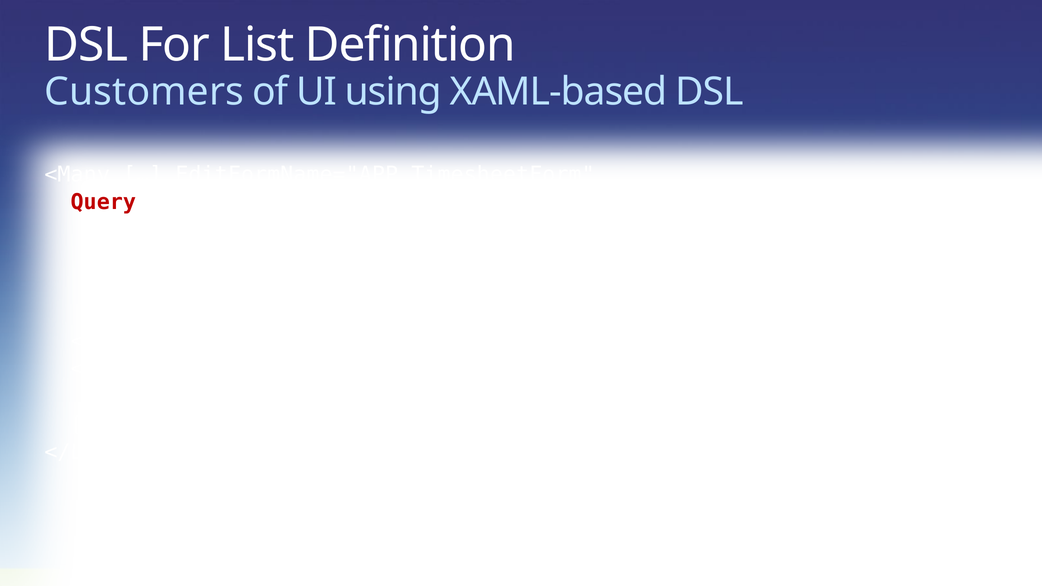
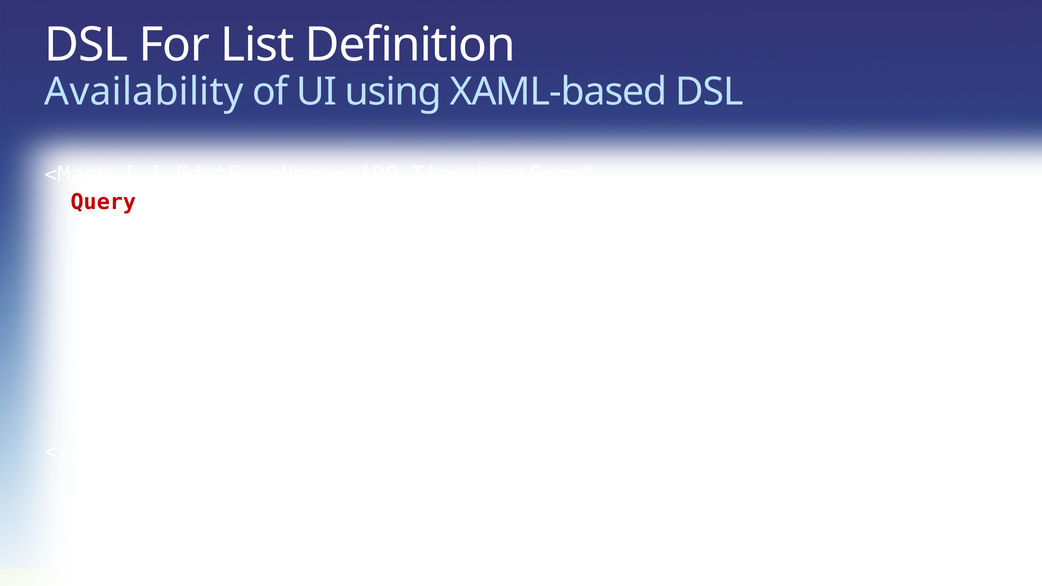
Customers: Customers -> Availability (144, 92)
